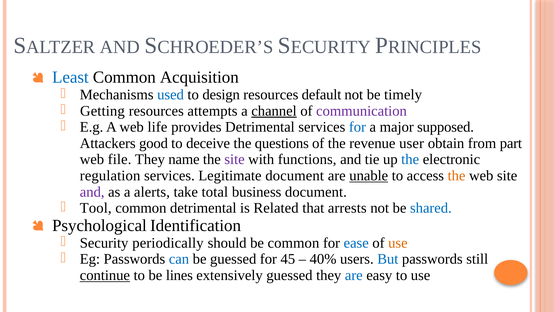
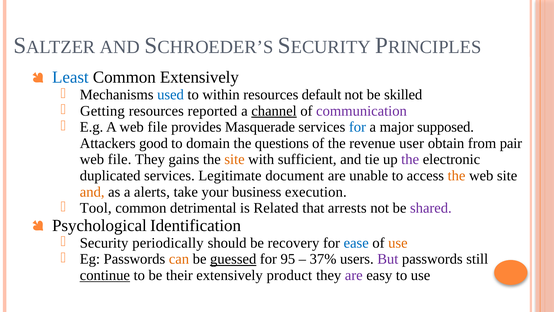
Common Acquisition: Acquisition -> Extensively (199, 77)
design: design -> within (221, 95)
timely: timely -> skilled (403, 95)
attempts: attempts -> reported (212, 111)
A web life: life -> file (157, 127)
provides Detrimental: Detrimental -> Masquerade (260, 127)
deceive: deceive -> domain (208, 143)
part: part -> pair (511, 143)
name: name -> gains (184, 159)
site colour: purple -> orange (235, 159)
functions: functions -> sufficient (307, 159)
the colour: blue -> purple (410, 159)
regulation: regulation -> duplicated (110, 175)
unable underline: present -> none (369, 175)
and colour: purple -> orange (92, 192)
total: total -> your (215, 192)
business document: document -> execution (316, 192)
shared colour: blue -> purple (431, 208)
be common: common -> recovery (293, 243)
can colour: blue -> orange (179, 259)
guessed underline: none -> present (233, 259)
45: 45 -> 95 (288, 259)
40%: 40% -> 37% (323, 259)
But colour: blue -> purple (388, 259)
lines: lines -> their (179, 275)
extensively guessed: guessed -> product (289, 275)
are colour: blue -> purple (354, 275)
